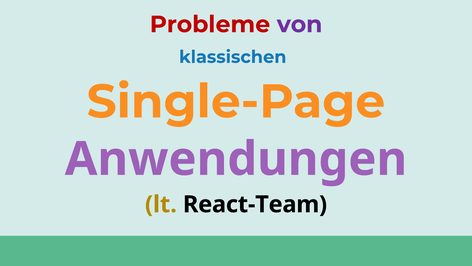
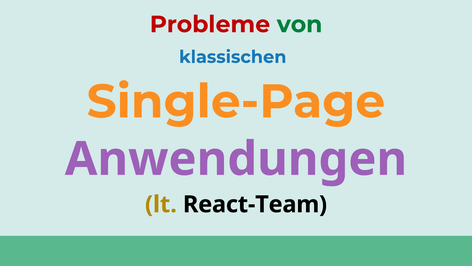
von colour: purple -> green (300, 24)
